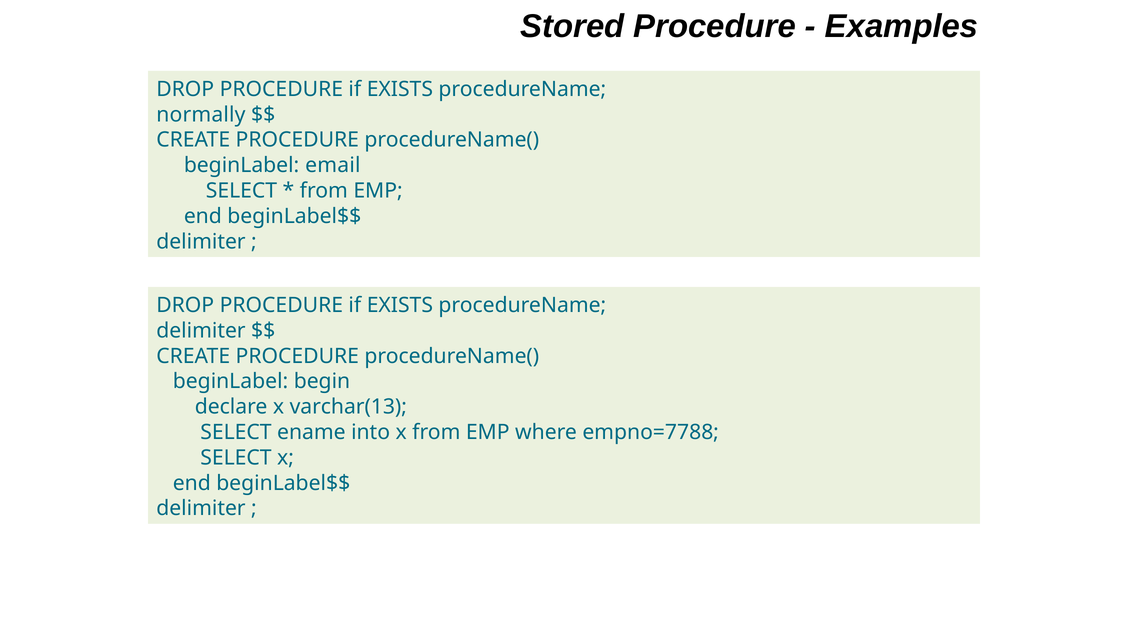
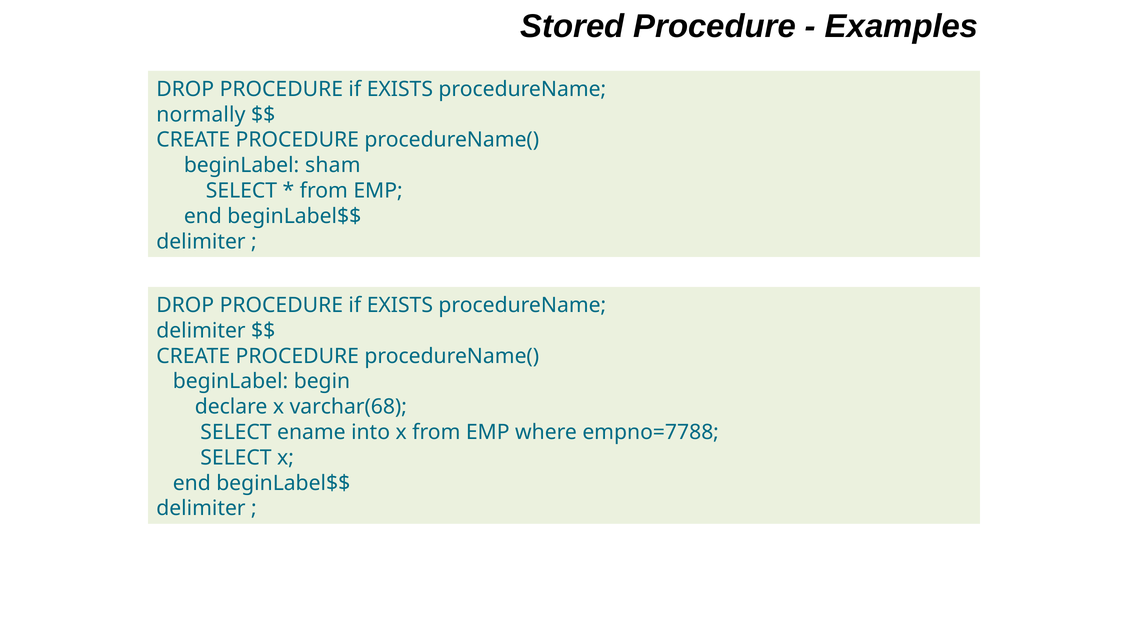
email: email -> sham (333, 165)
varchar(13: varchar(13 -> varchar(68 (348, 407)
